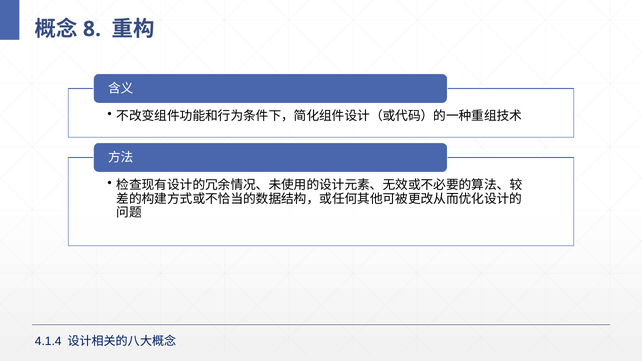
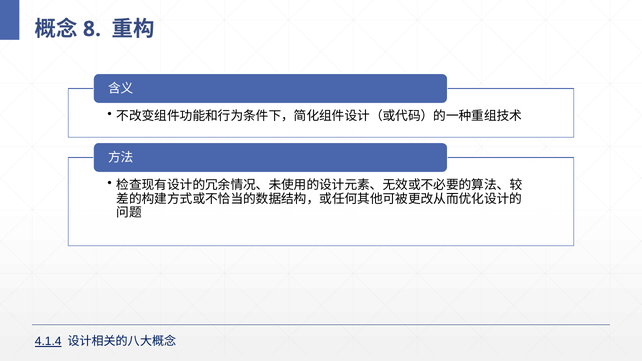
4.1.4 underline: none -> present (48, 341)
